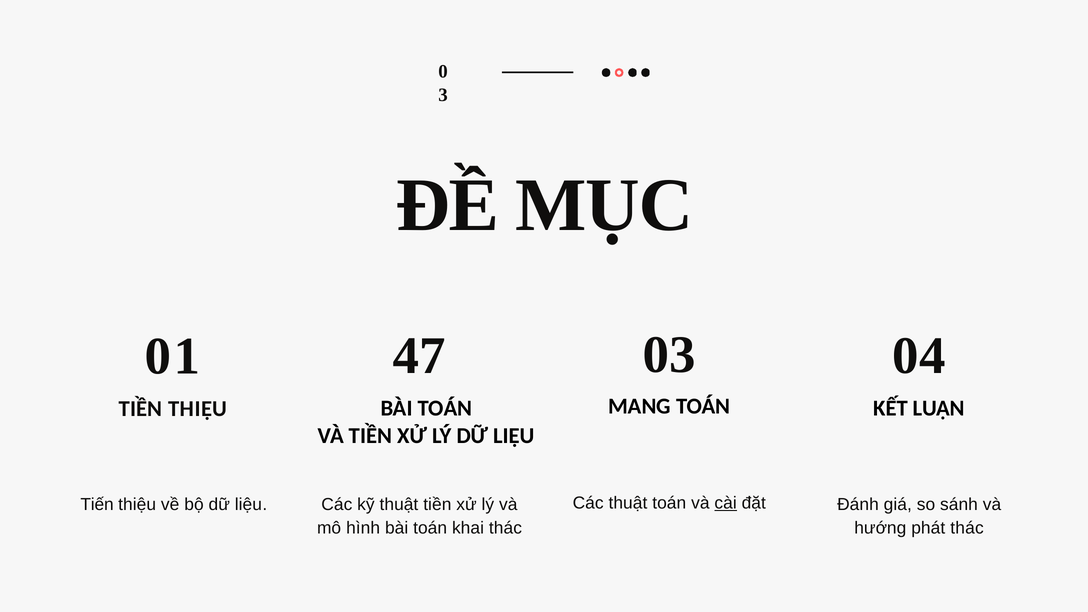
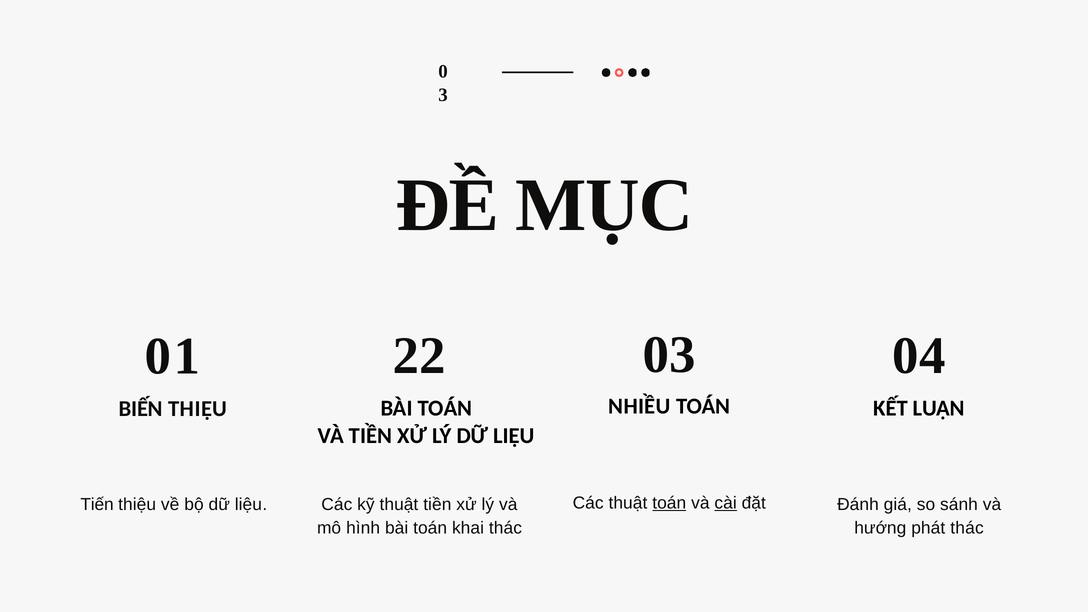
47: 47 -> 22 (419, 356)
MANG: MANG -> NHIỀU (639, 406)
TIỀN: TIỀN -> BIẾN (141, 409)
toán underline: none -> present (669, 503)
